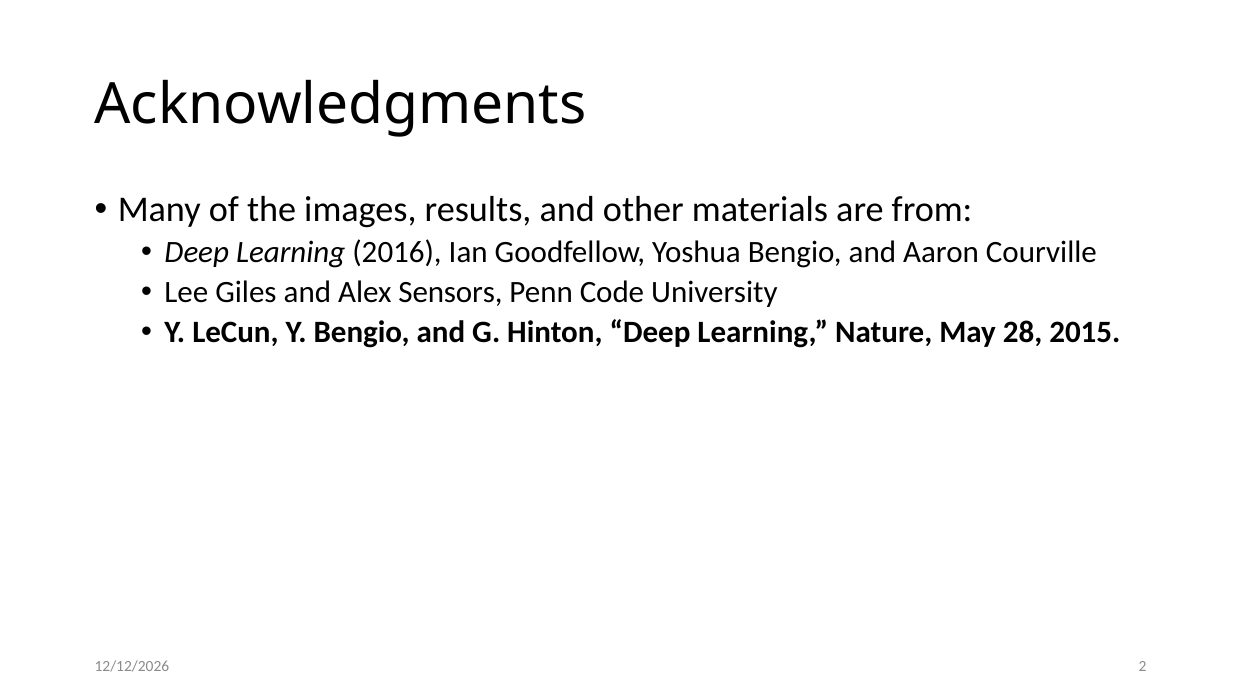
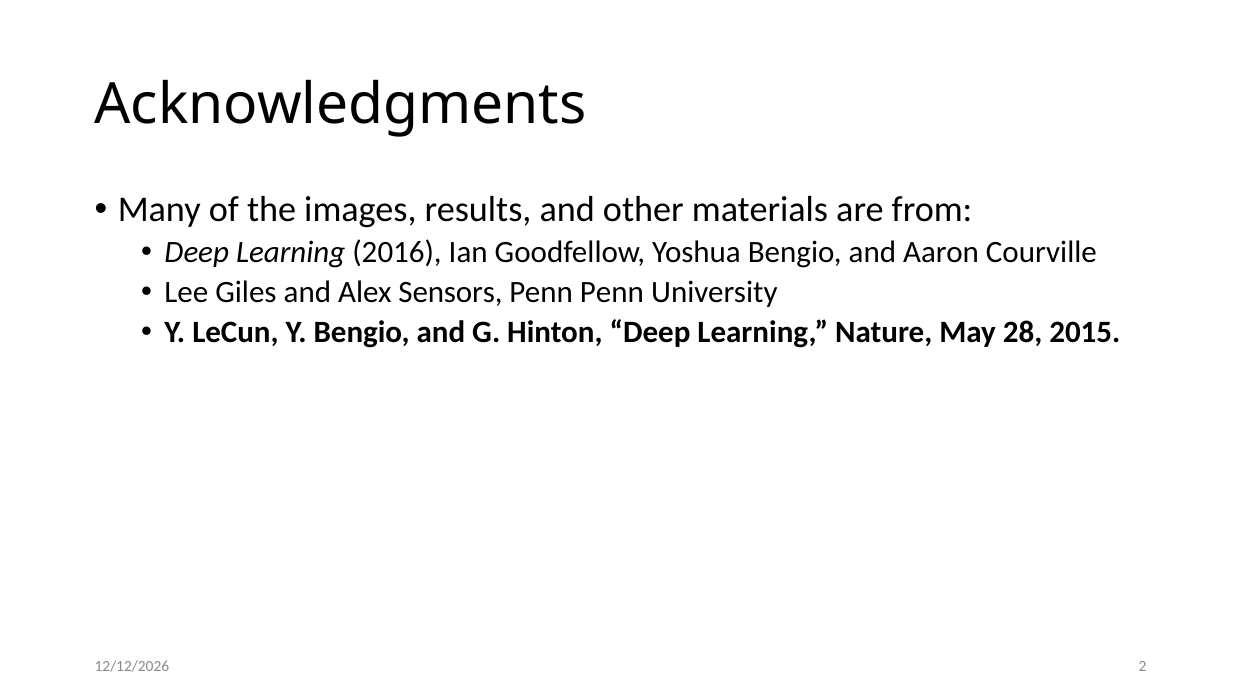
Penn Code: Code -> Penn (612, 293)
